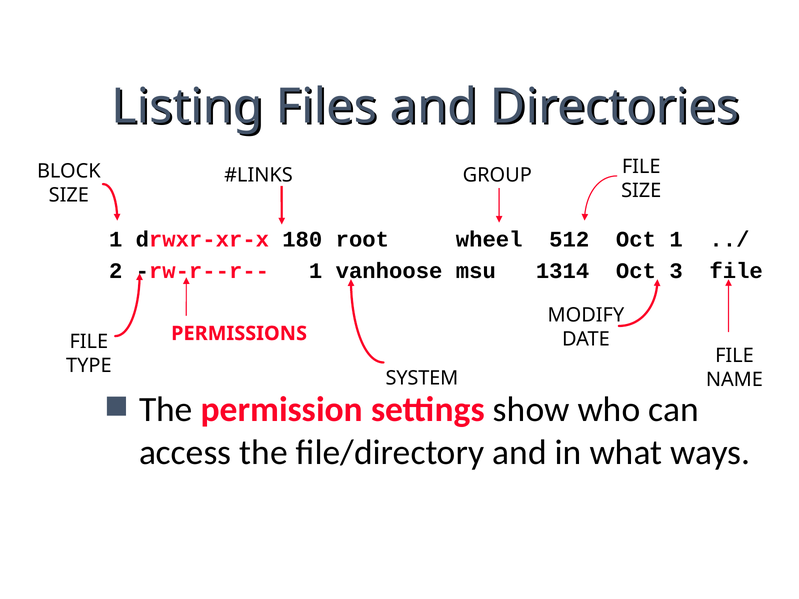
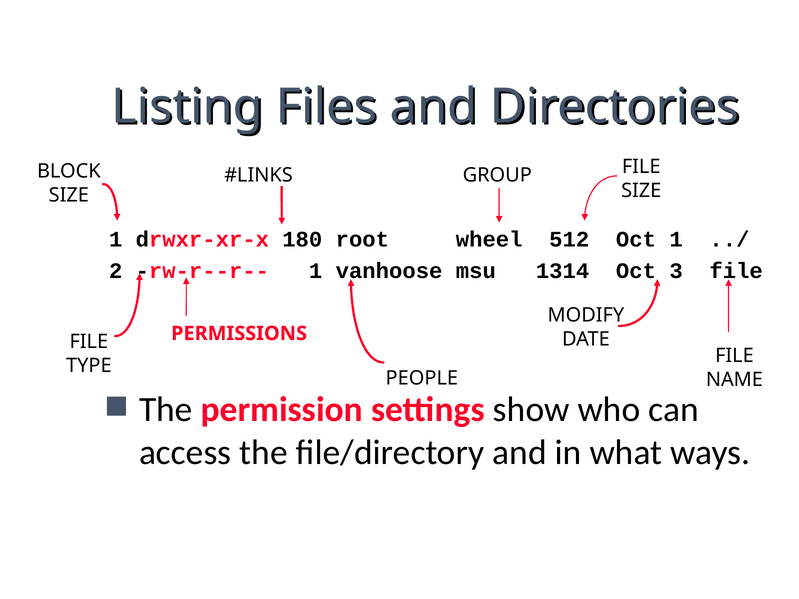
SYSTEM: SYSTEM -> PEOPLE (422, 378)
